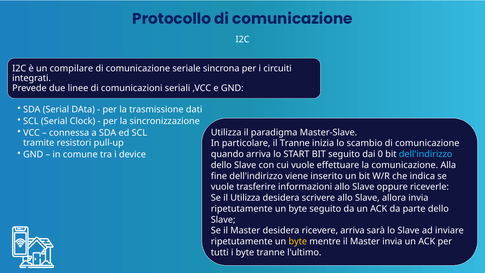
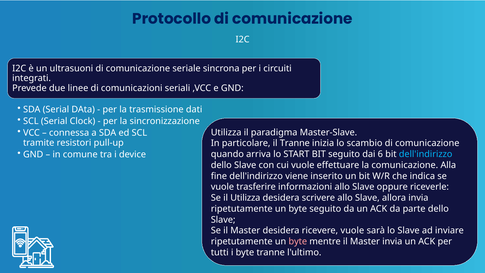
compilare: compilare -> ultrasuoni (71, 68)
0: 0 -> 6 (380, 154)
ricevere arriva: arriva -> vuole (352, 231)
byte colour: yellow -> pink (298, 241)
